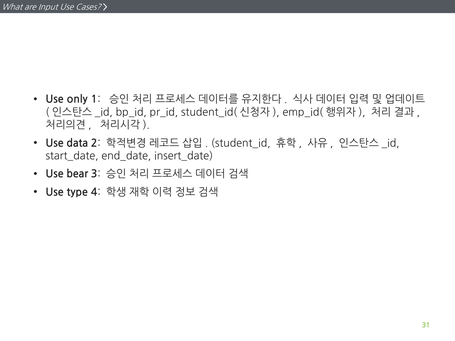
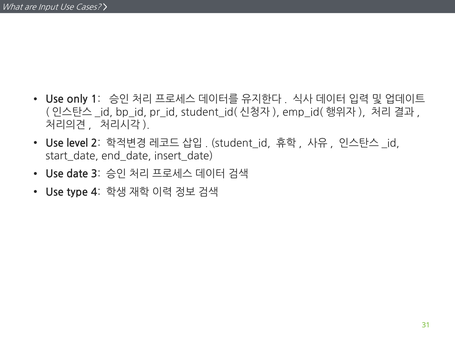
data: data -> level (77, 143)
bear: bear -> date (77, 174)
